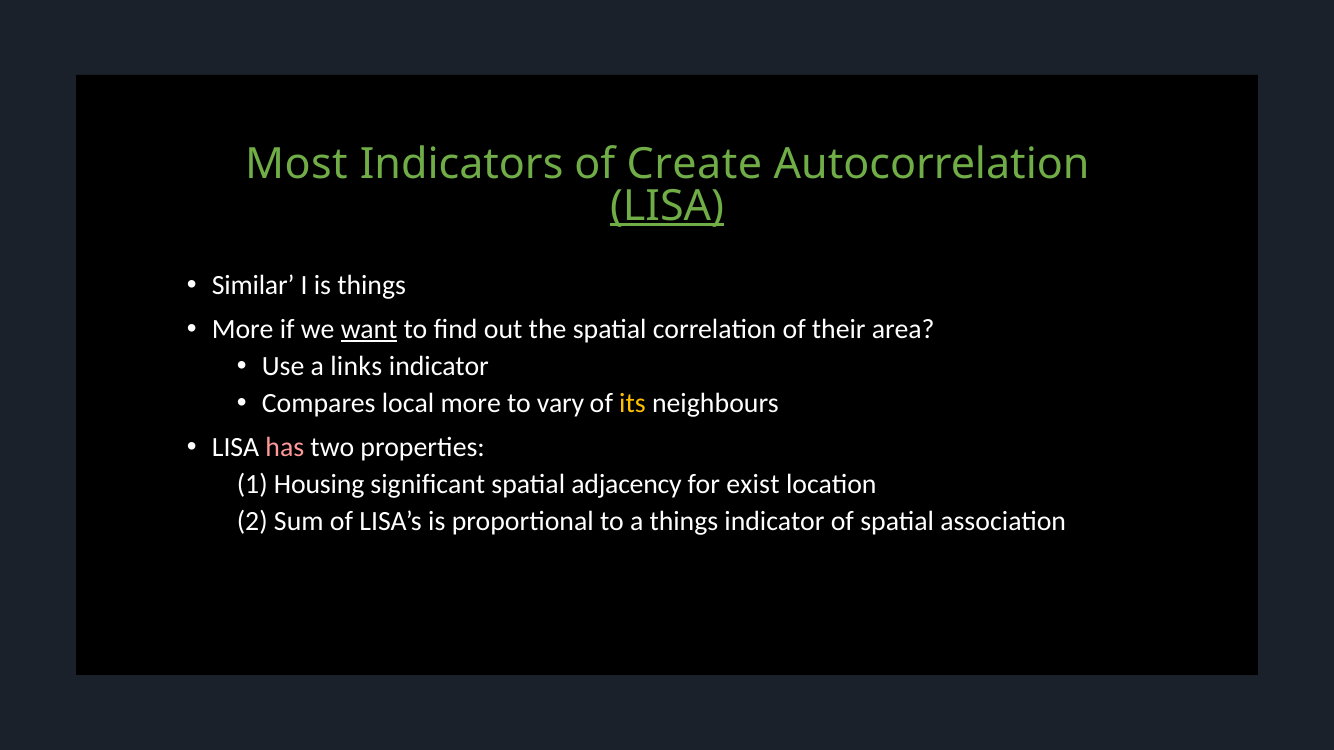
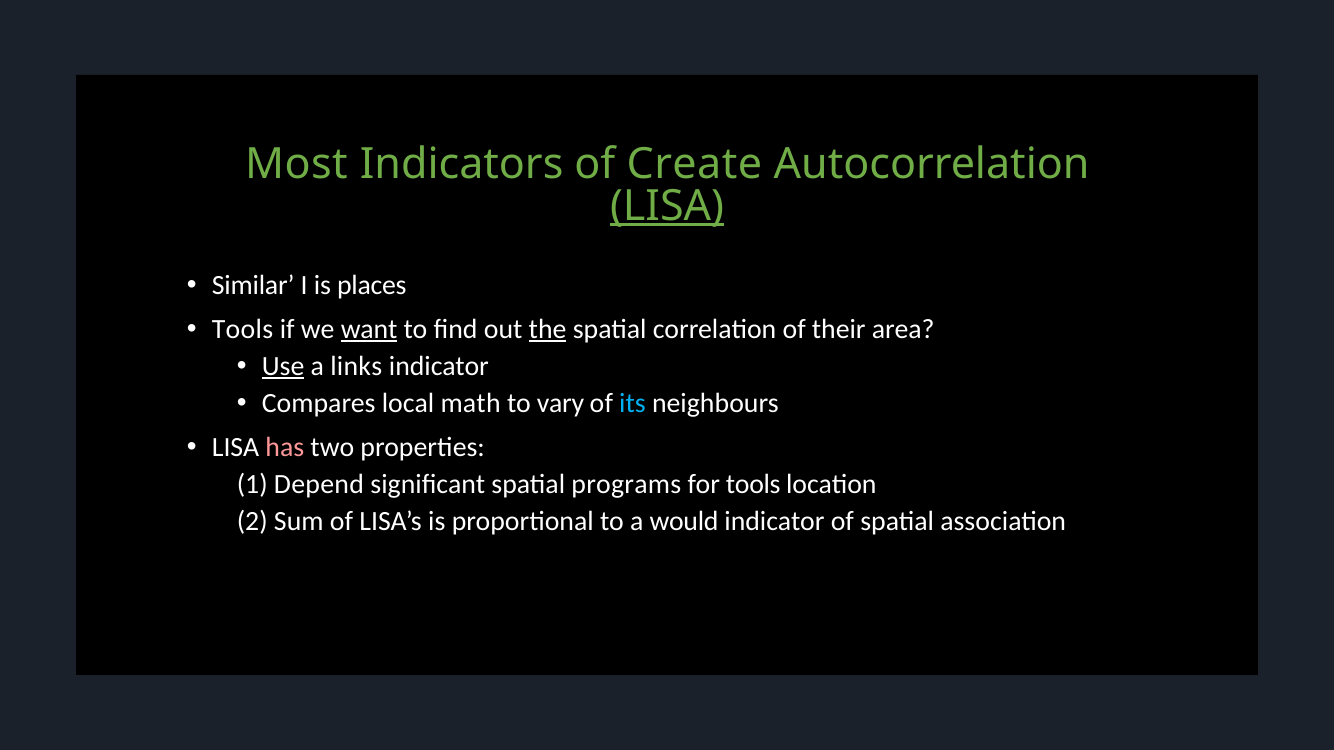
is things: things -> places (372, 285)
More: More -> Tools (243, 329)
the underline: none -> present (548, 329)
Use underline: none -> present (283, 366)
local more: more -> math (471, 403)
its colour: yellow -> light blue (632, 403)
Housing: Housing -> Depend (319, 484)
adjacency: adjacency -> programs (626, 484)
for exist: exist -> tools (753, 484)
a things: things -> would (684, 521)
